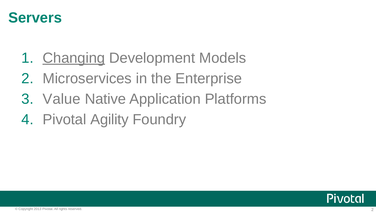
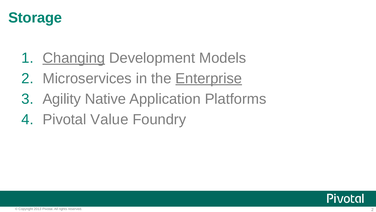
Servers: Servers -> Storage (35, 18)
Enterprise underline: none -> present (209, 78)
Value: Value -> Agility (62, 99)
Agility: Agility -> Value (109, 119)
